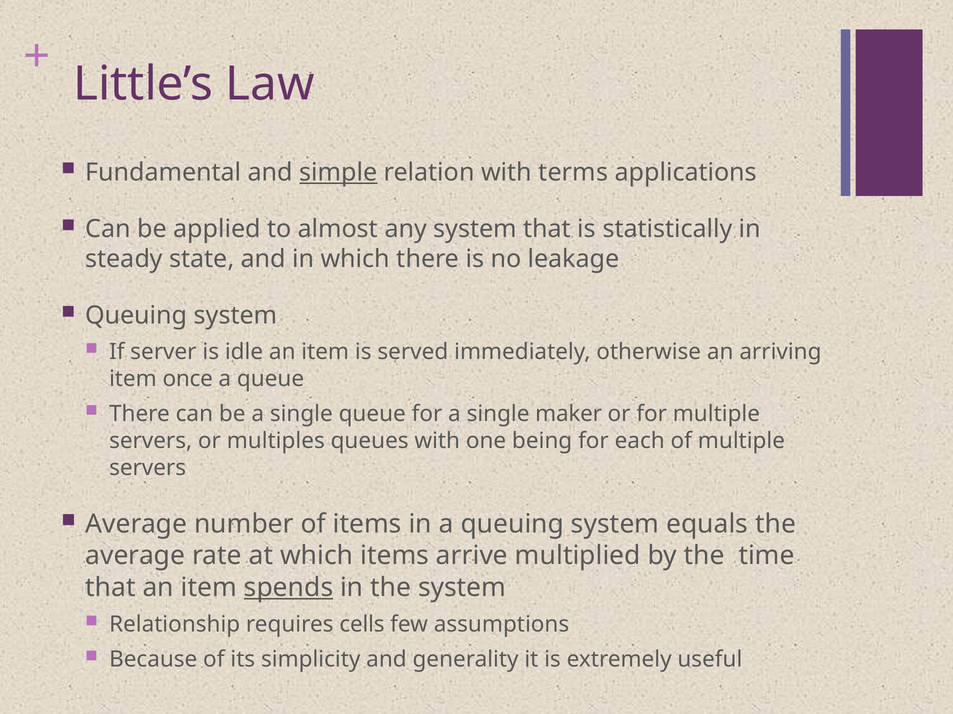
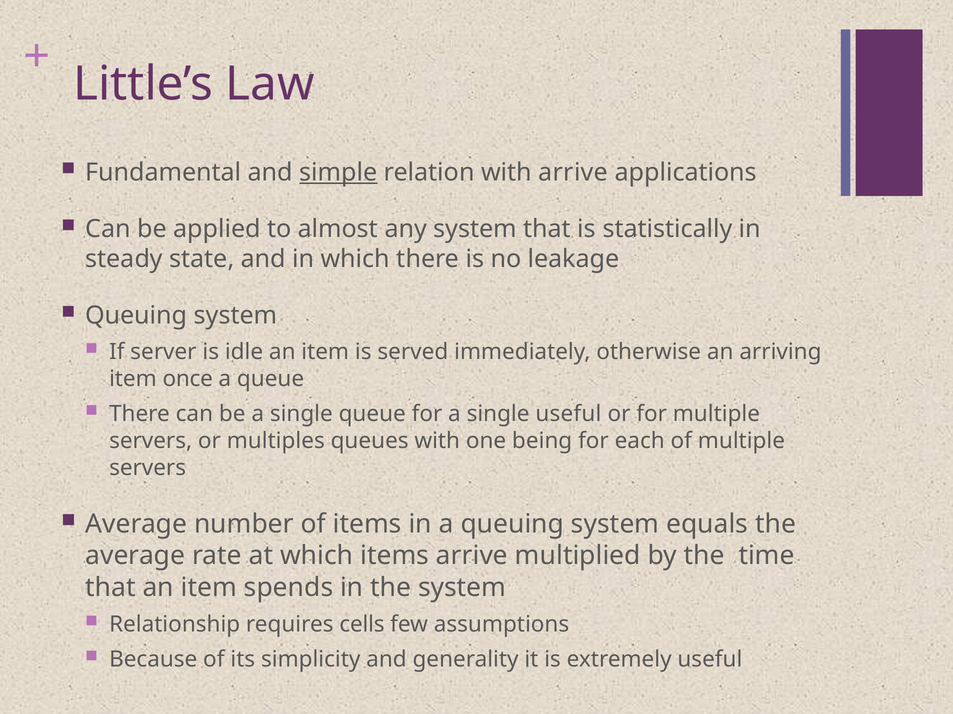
with terms: terms -> arrive (573, 173)
single maker: maker -> useful (568, 414)
spends underline: present -> none (289, 588)
